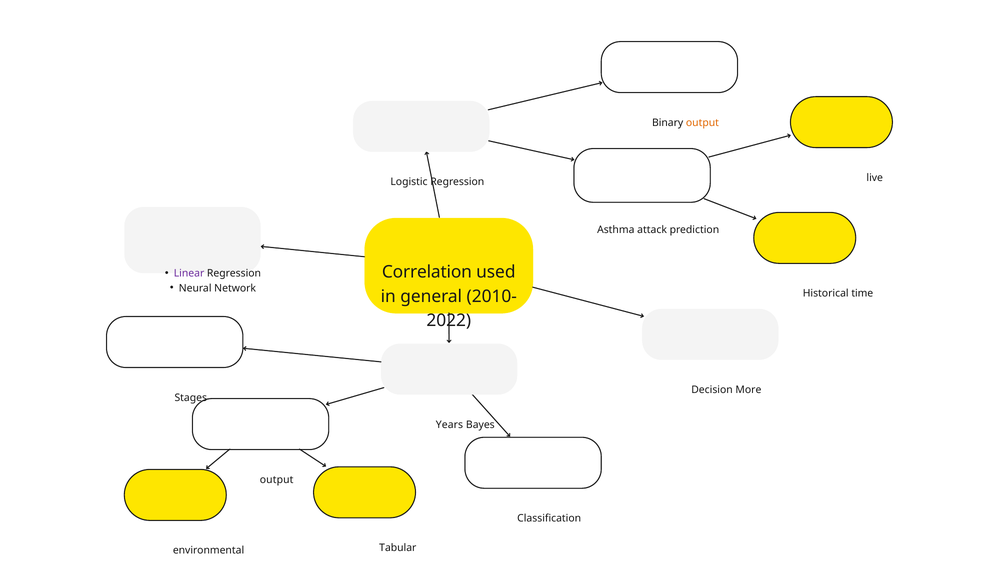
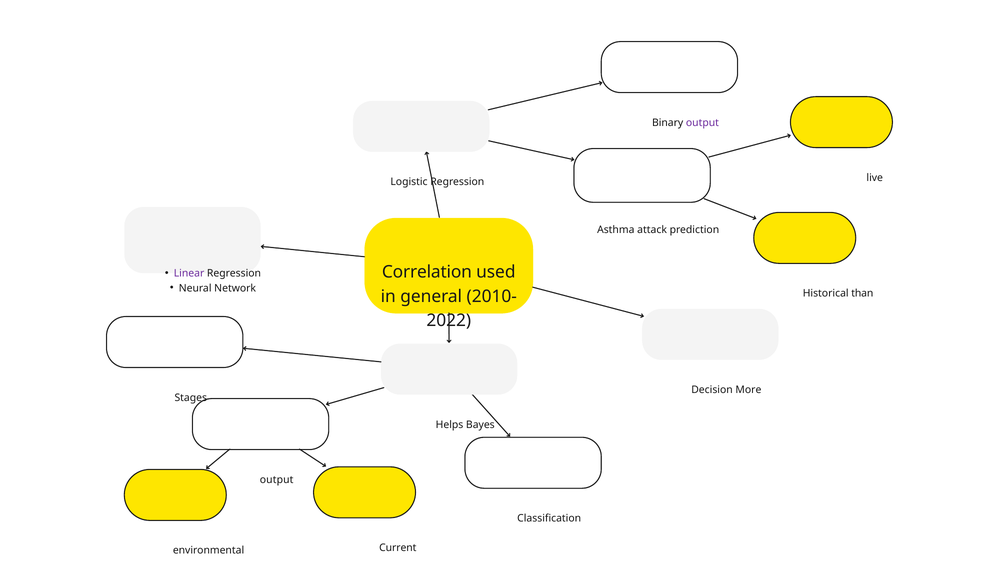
output colour: orange -> purple (702, 123)
time: time -> than (862, 294)
Years: Years -> Helps (450, 425)
Tabular: Tabular -> Current (398, 548)
